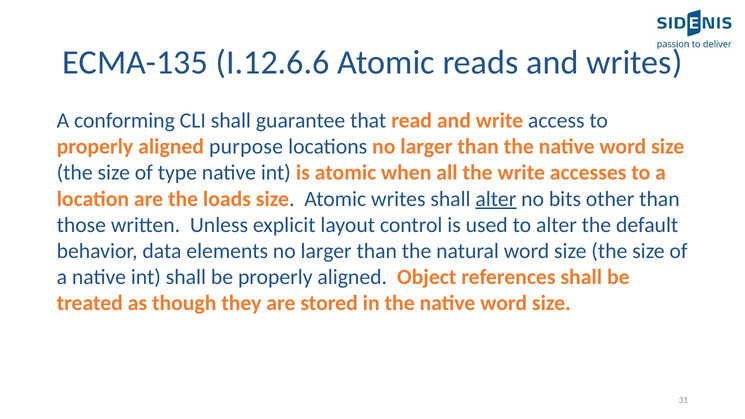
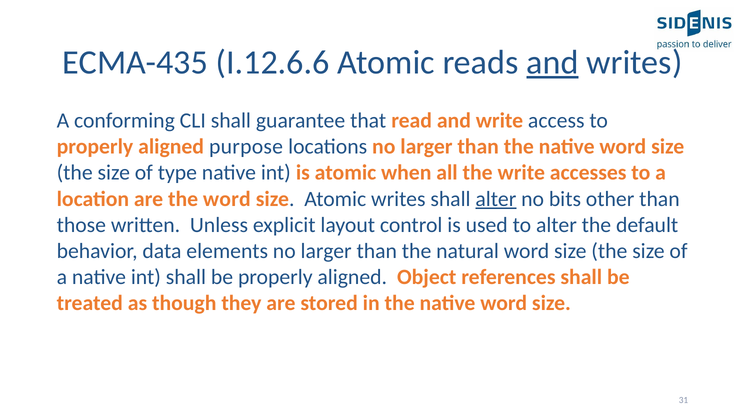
ECMA-135: ECMA-135 -> ECMA-435 (135, 63)
and underline: none -> present (552, 63)
the loads: loads -> word (227, 199)
